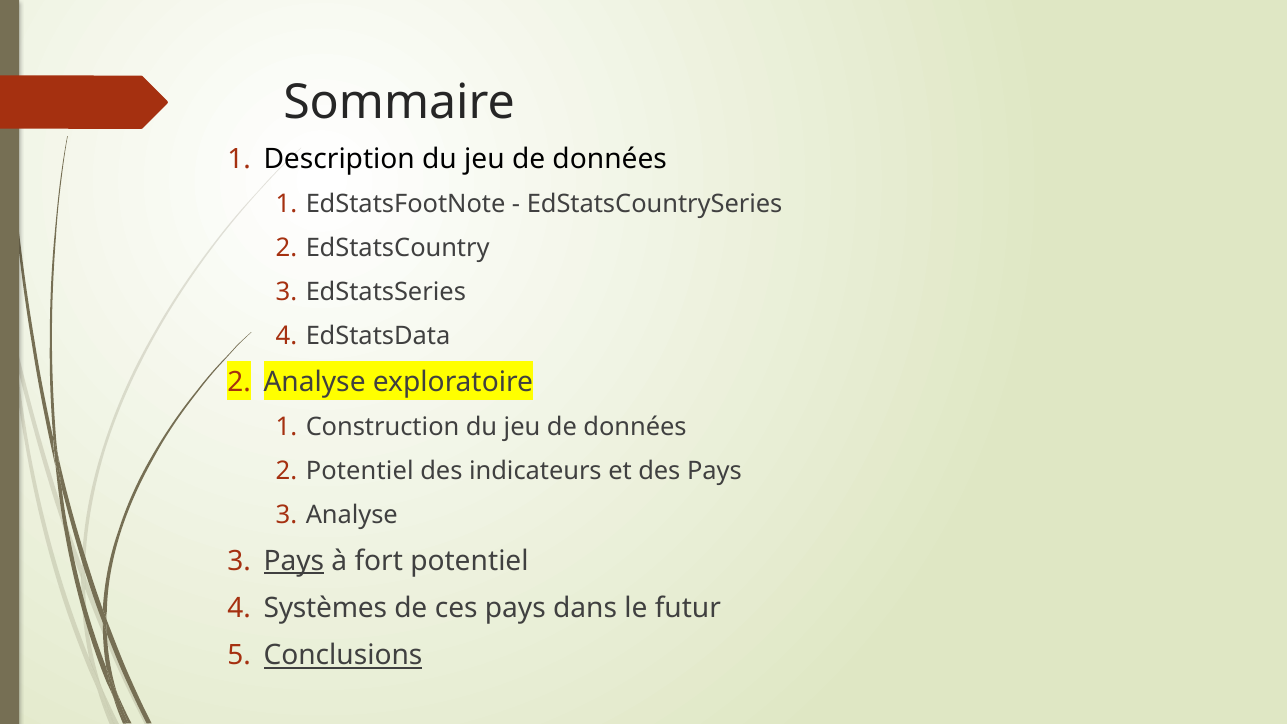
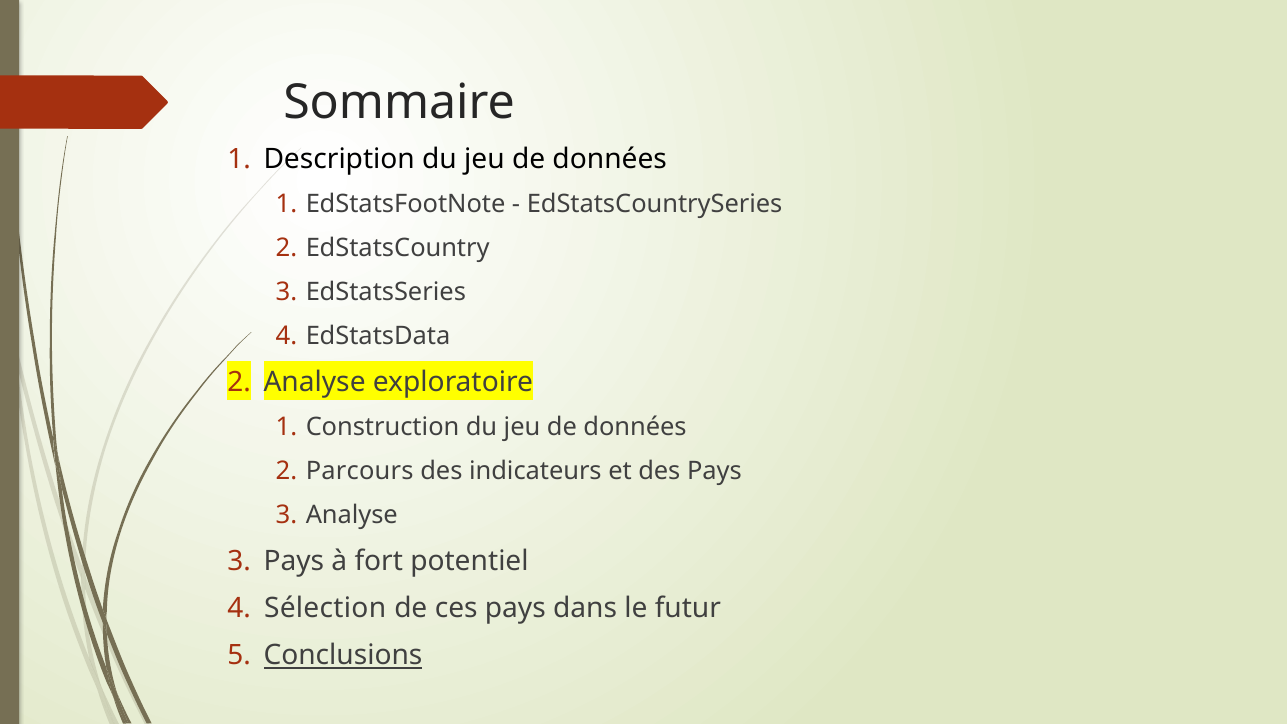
Potentiel: Potentiel -> Parcours (360, 471)
Pays underline: present -> none (294, 561)
Systèmes: Systèmes -> Sélection (325, 608)
